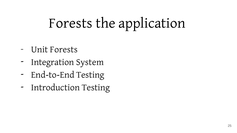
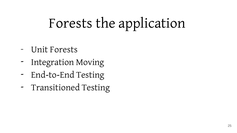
System: System -> Moving (90, 62)
Introduction: Introduction -> Transitioned (55, 88)
